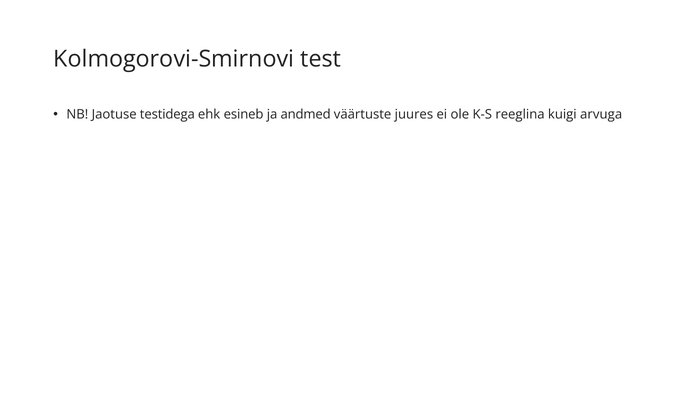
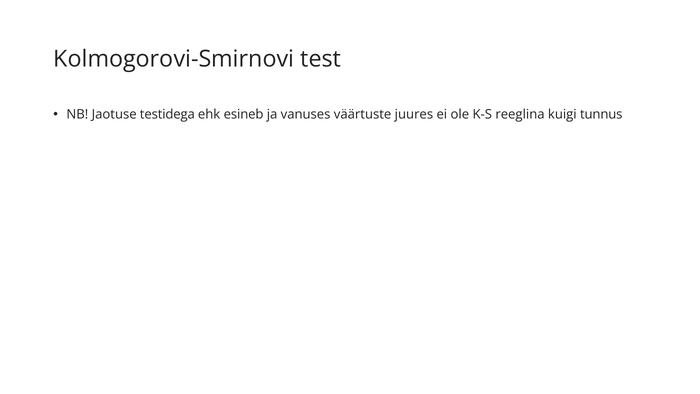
andmed: andmed -> vanuses (306, 114)
arvuga: arvuga -> tunnus (601, 114)
